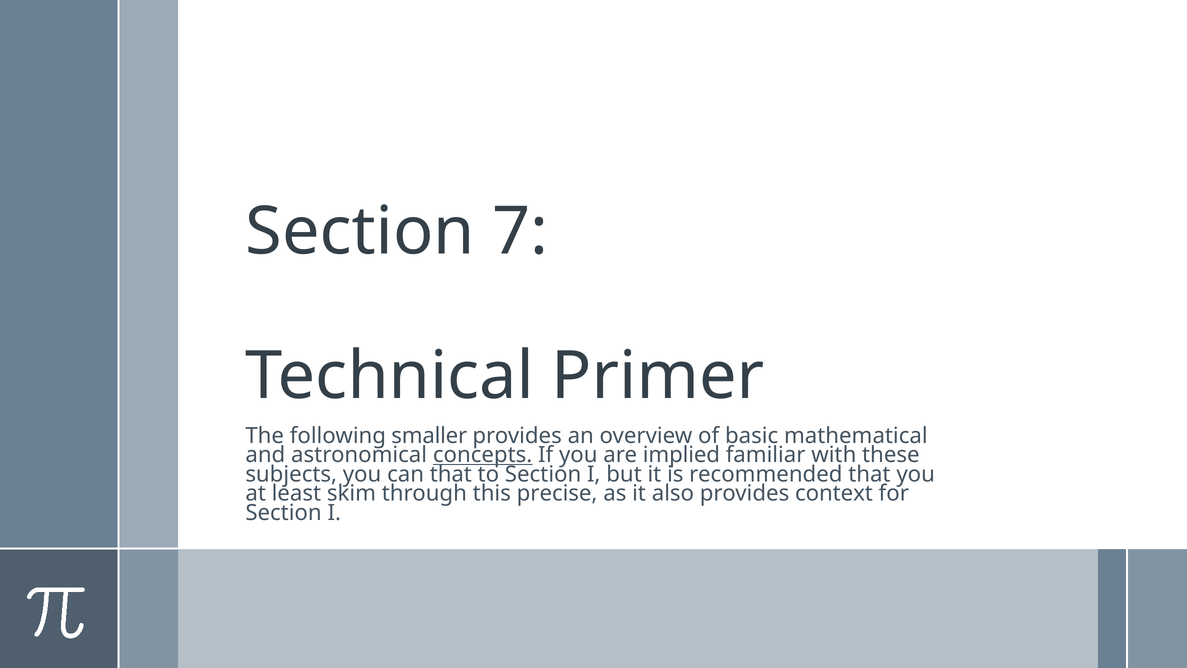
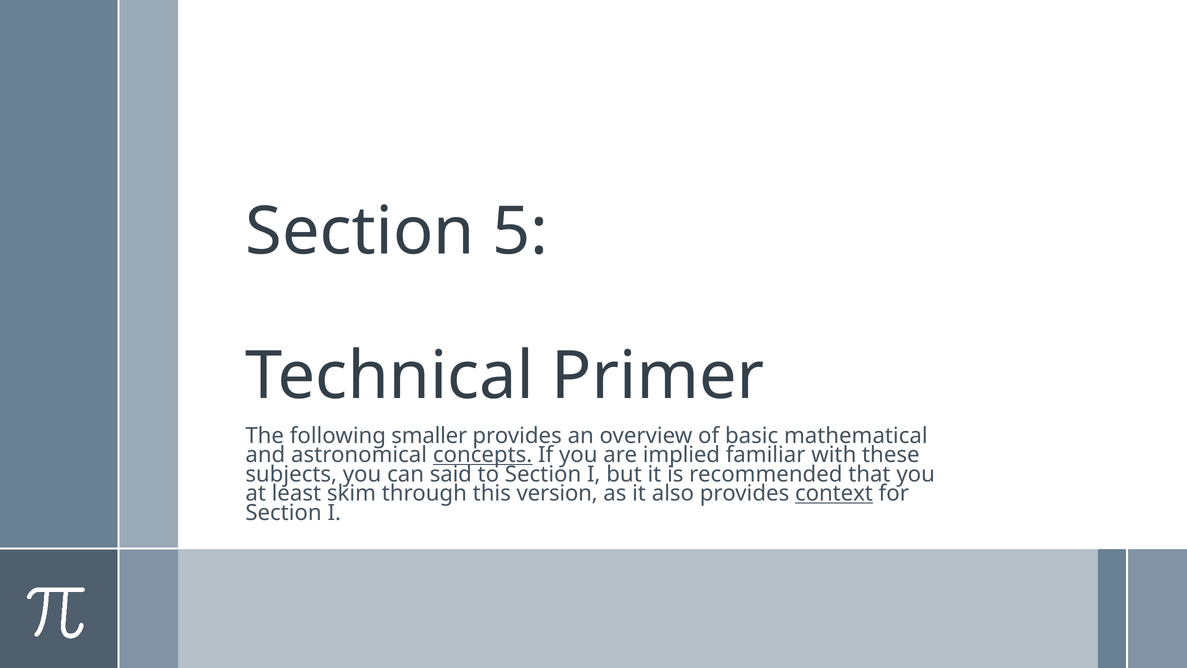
7: 7 -> 5 (520, 232)
can that: that -> said (451, 474)
precise: precise -> version (557, 493)
context underline: none -> present (834, 493)
